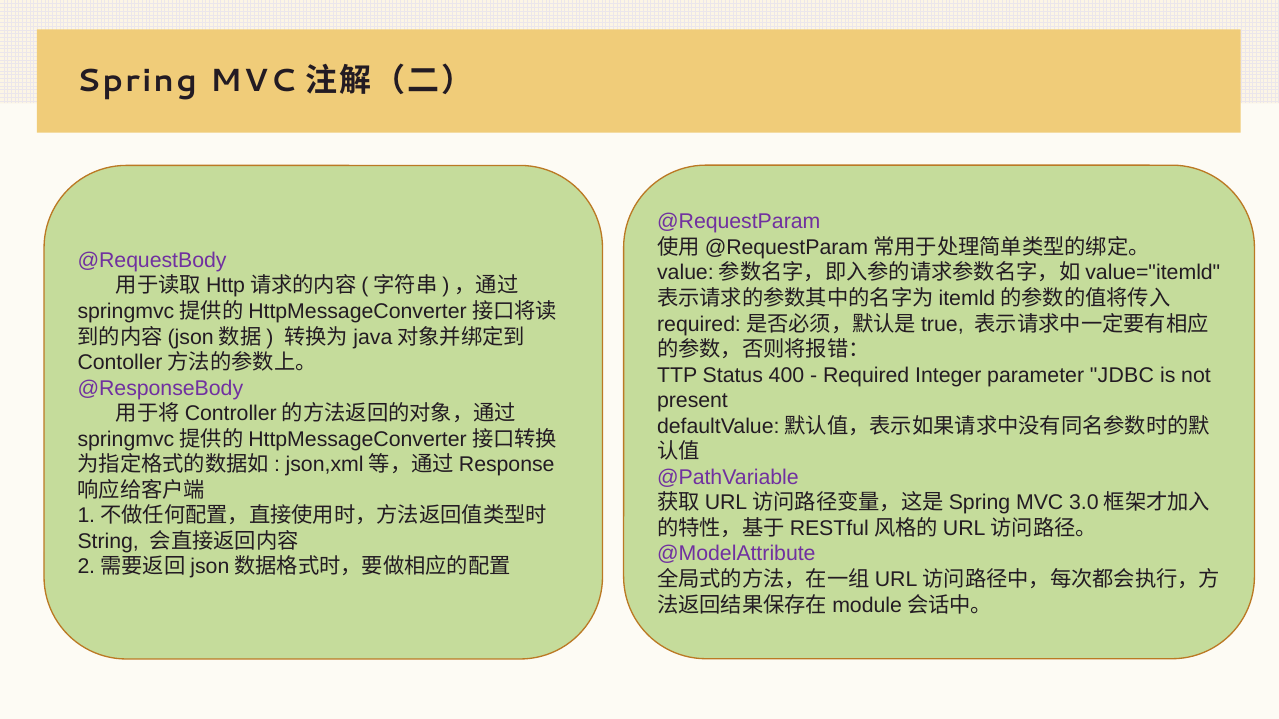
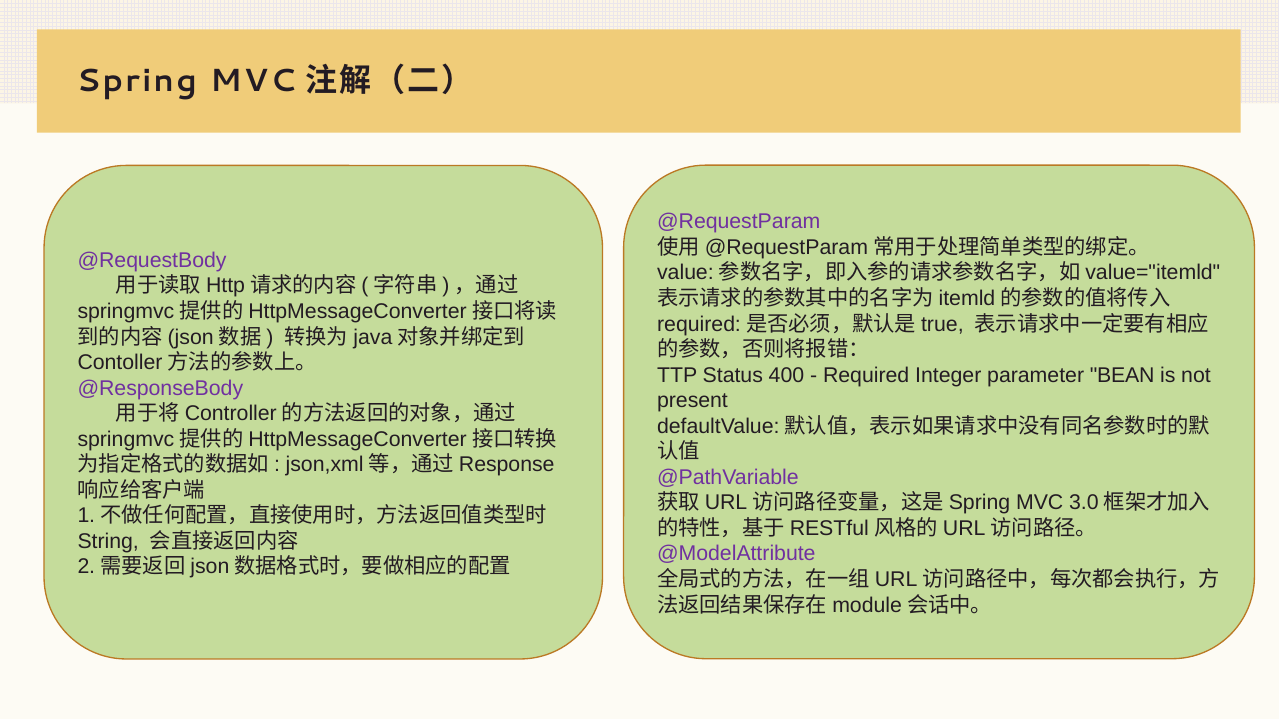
JDBC: JDBC -> BEAN (1122, 375)
